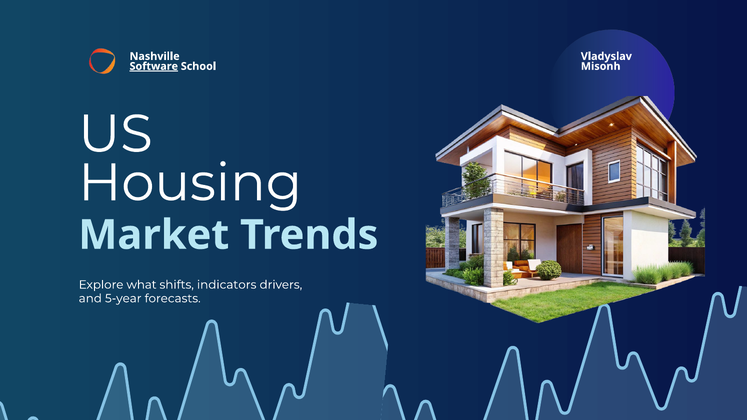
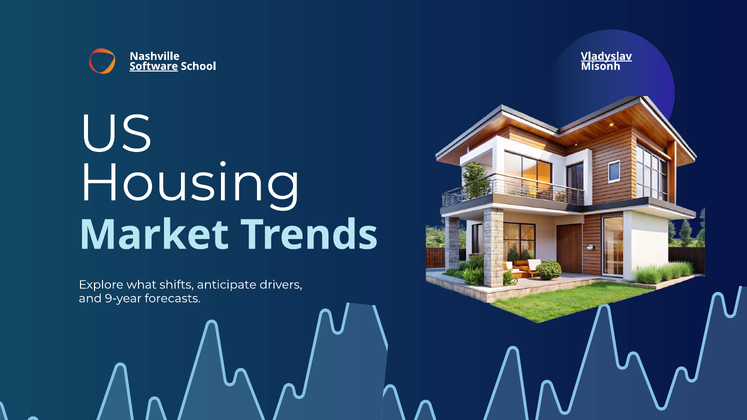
Vladyslav underline: none -> present (606, 56)
indicators: indicators -> anticipate (227, 285)
5-year: 5-year -> 9-year (123, 299)
